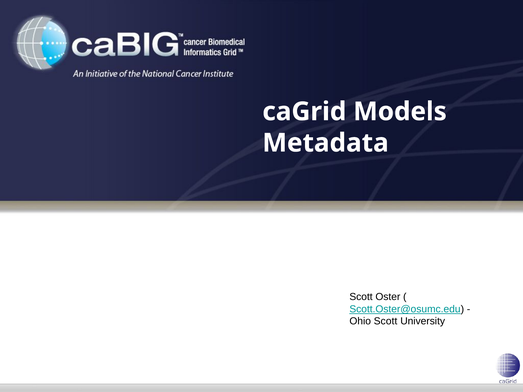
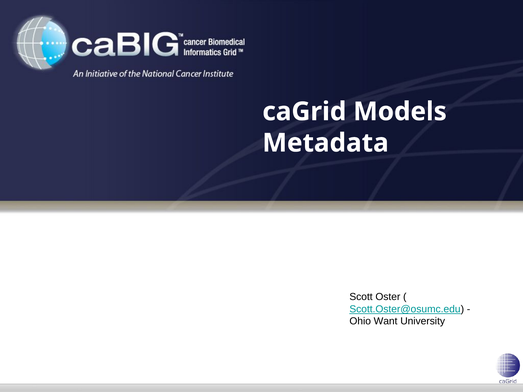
Ohio Scott: Scott -> Want (386, 321)
